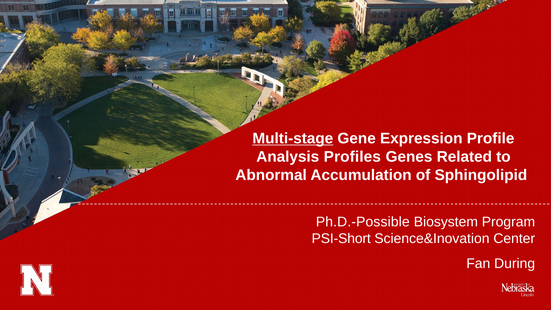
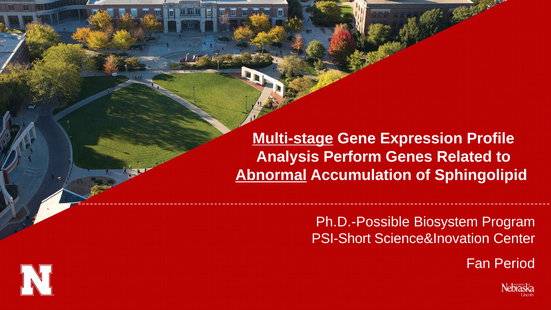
Profiles: Profiles -> Perform (352, 157)
Abnormal underline: none -> present (271, 175)
During: During -> Period (515, 264)
